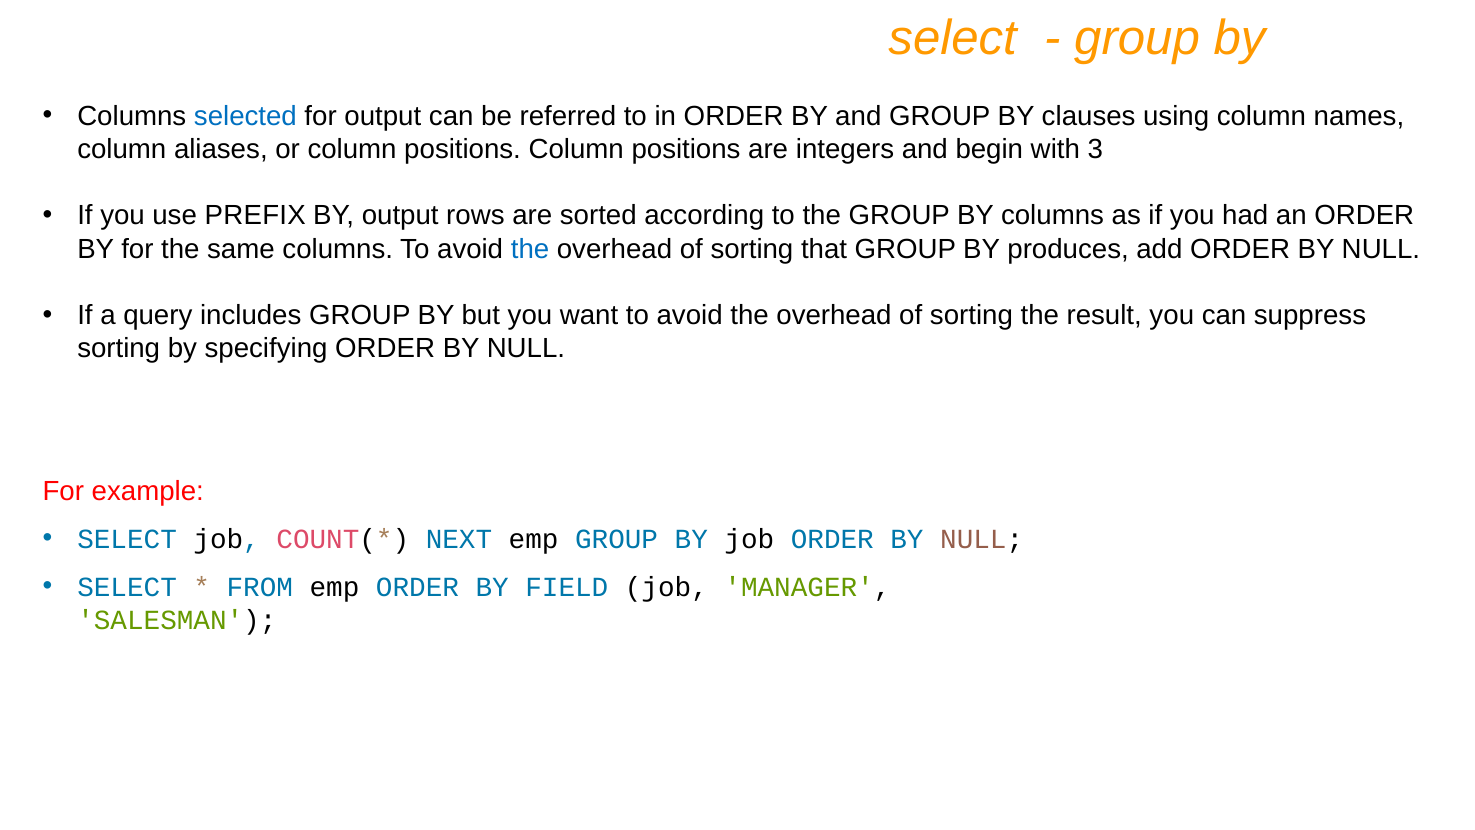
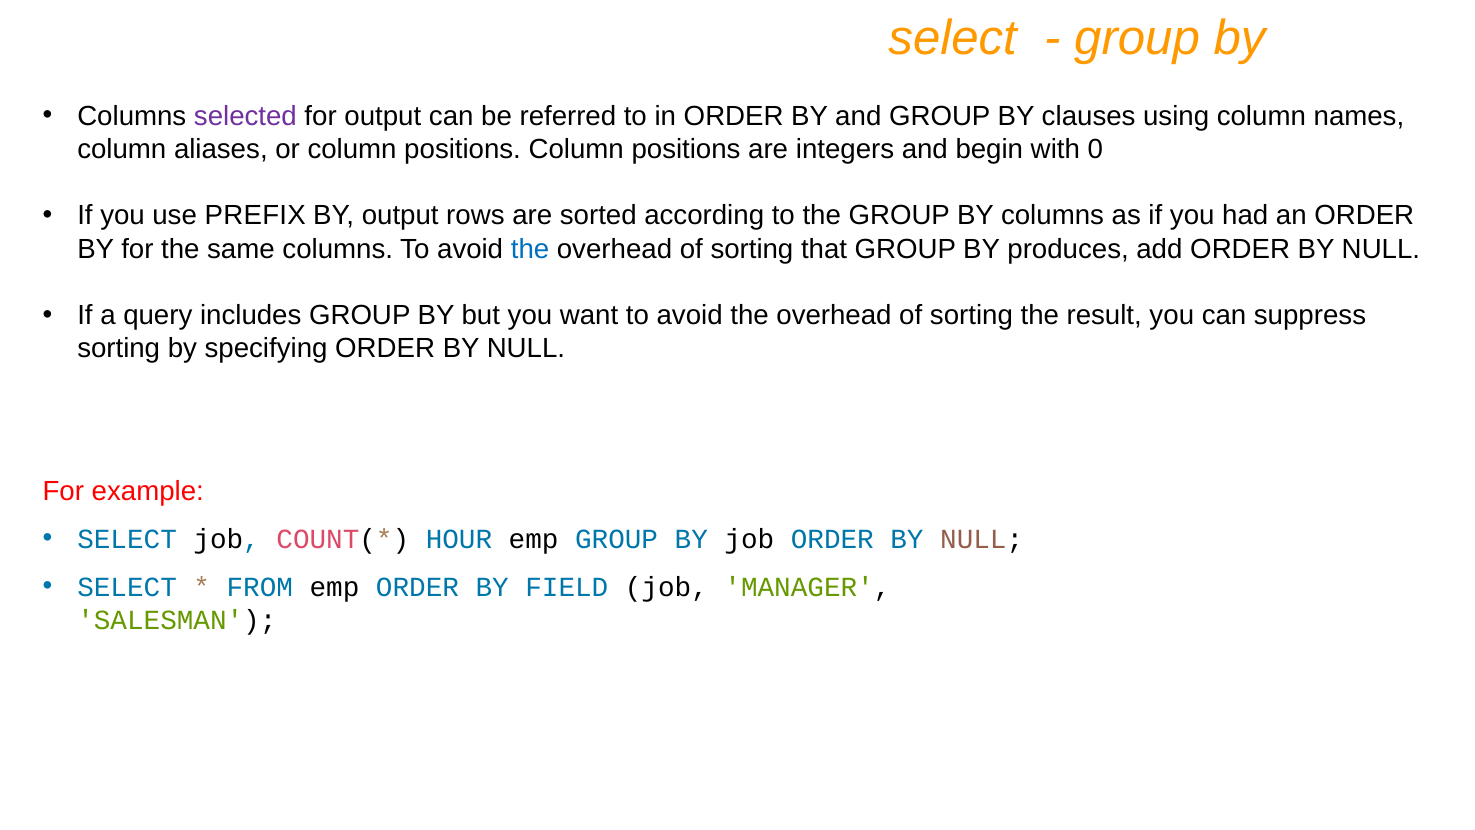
selected colour: blue -> purple (245, 116)
3: 3 -> 0 (1095, 149)
NEXT: NEXT -> HOUR (459, 539)
